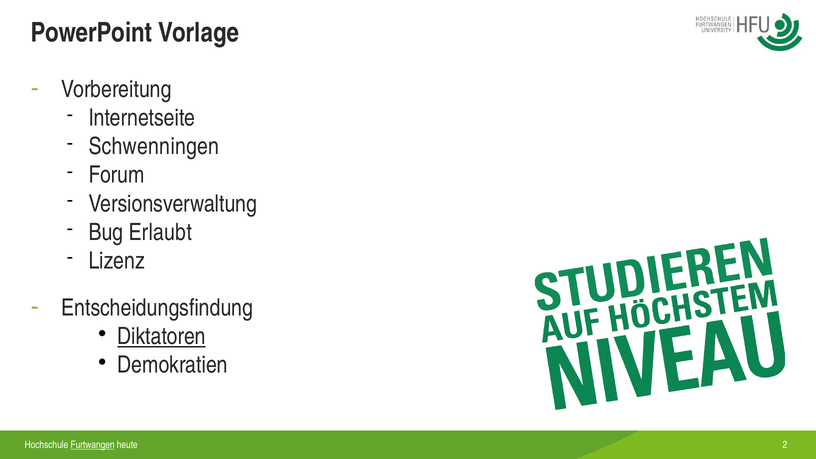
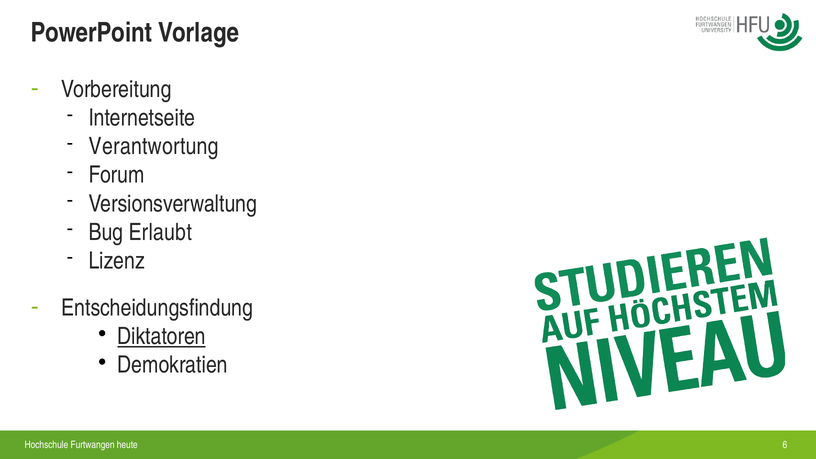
Schwenningen: Schwenningen -> Verantwortung (154, 147)
Furtwangen underline: present -> none (93, 445)
2: 2 -> 6 (785, 445)
